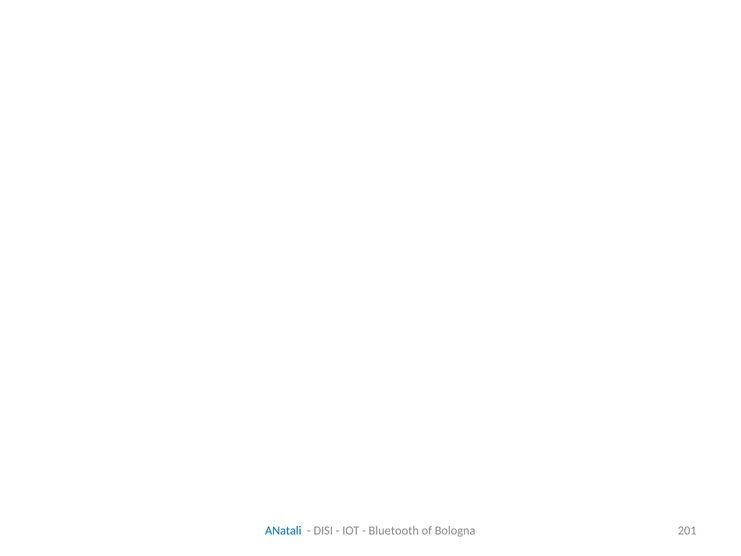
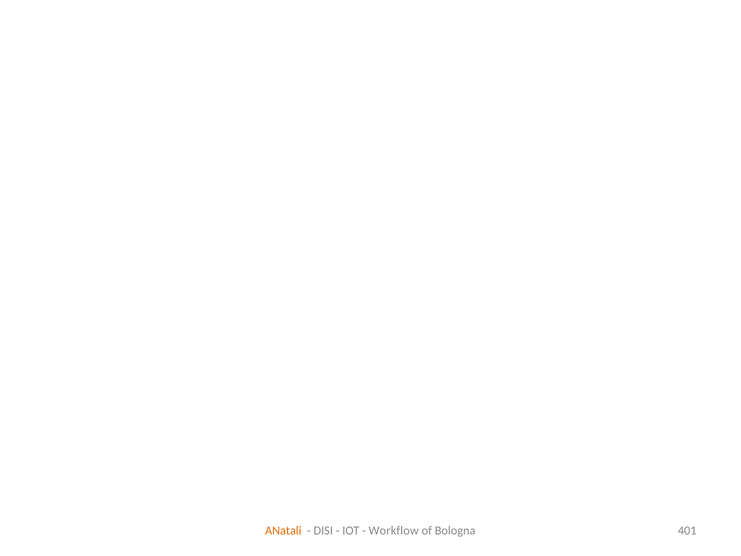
ANatali colour: blue -> orange (283, 531)
Bluetooth: Bluetooth -> Workflow (394, 531)
201: 201 -> 401 (687, 531)
